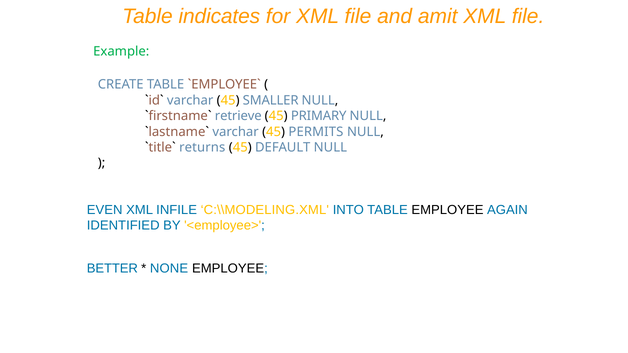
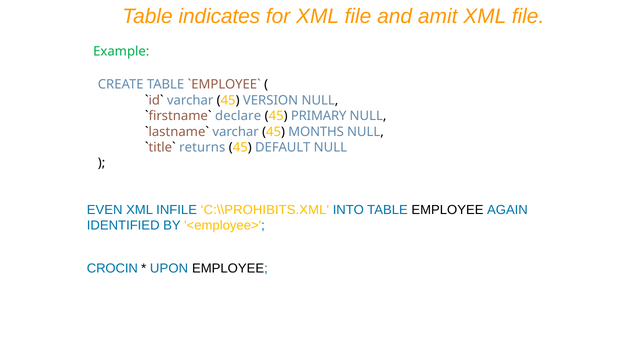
SMALLER: SMALLER -> VERSION (271, 100)
retrieve: retrieve -> declare (238, 116)
PERMITS: PERMITS -> MONTHS (316, 132)
C:\\MODELING.XML: C:\\MODELING.XML -> C:\\PROHIBITS.XML (265, 210)
BETTER: BETTER -> CROCIN (112, 269)
NONE: NONE -> UPON (169, 269)
